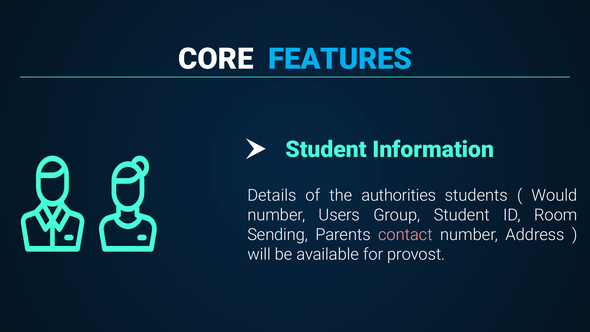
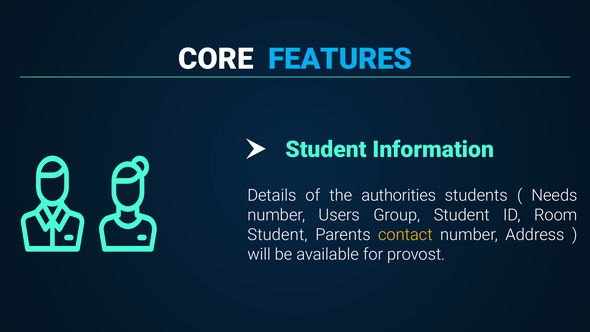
Would: Would -> Needs (555, 195)
Sending: Sending -> Student (278, 235)
contact colour: pink -> yellow (405, 235)
